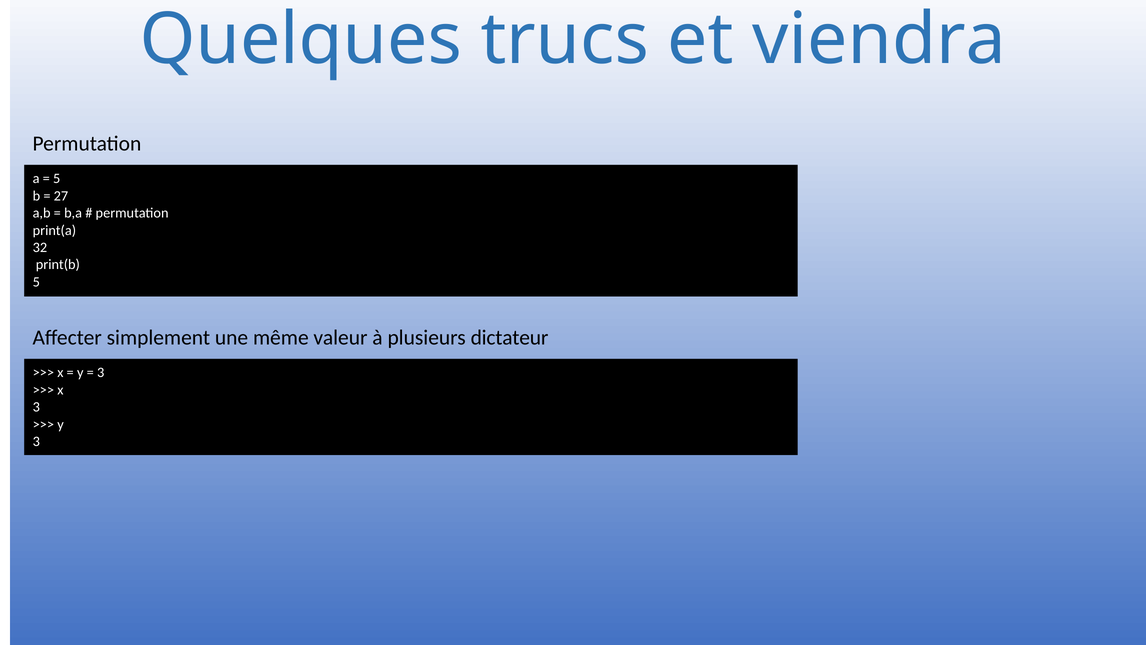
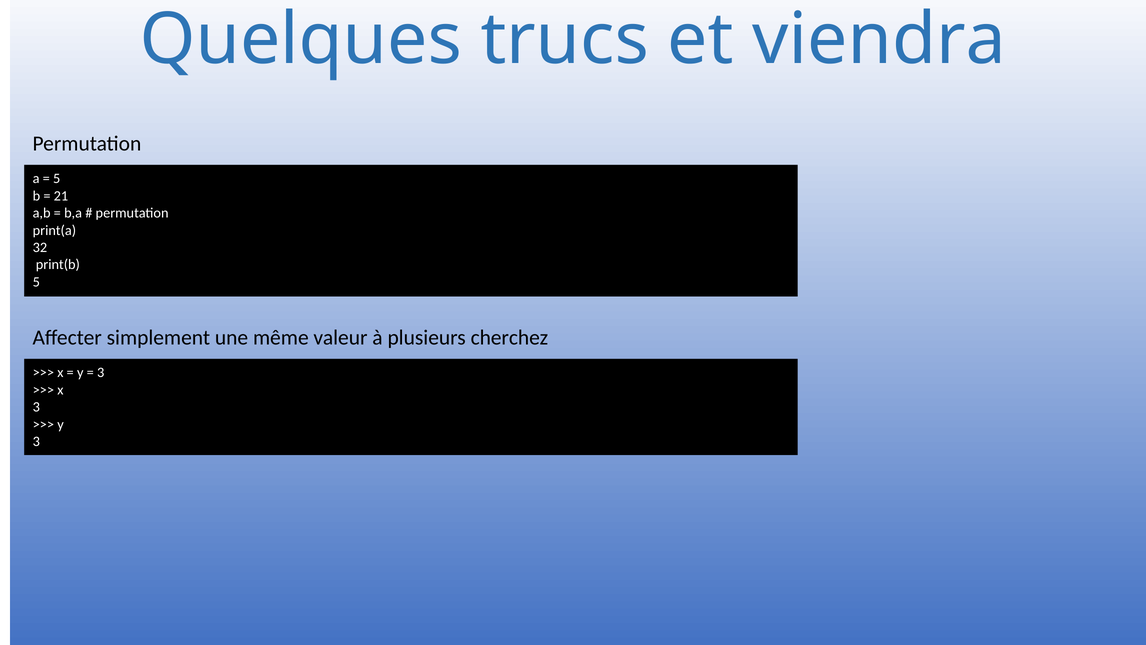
27: 27 -> 21 (61, 196)
dictateur: dictateur -> cherchez (509, 337)
